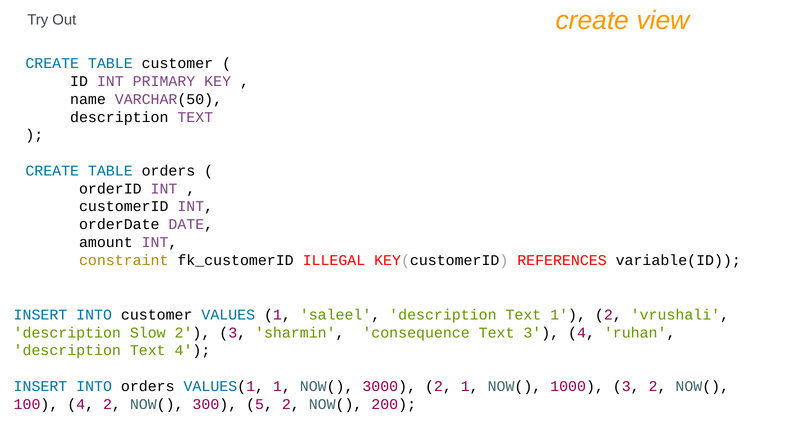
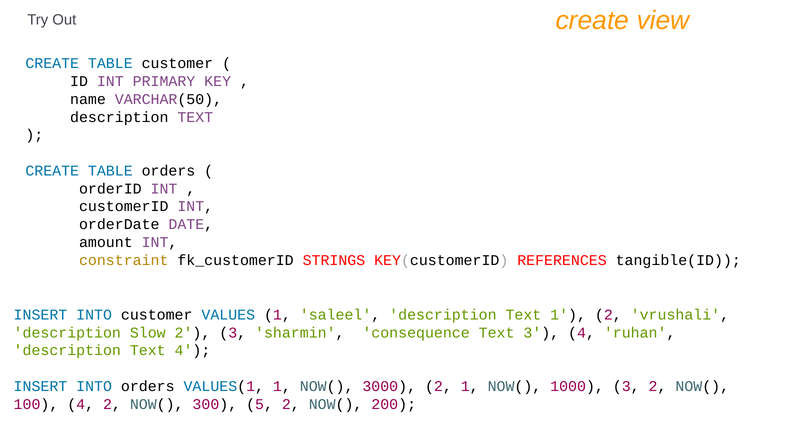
ILLEGAL: ILLEGAL -> STRINGS (334, 260)
variable(ID: variable(ID -> tangible(ID (678, 260)
